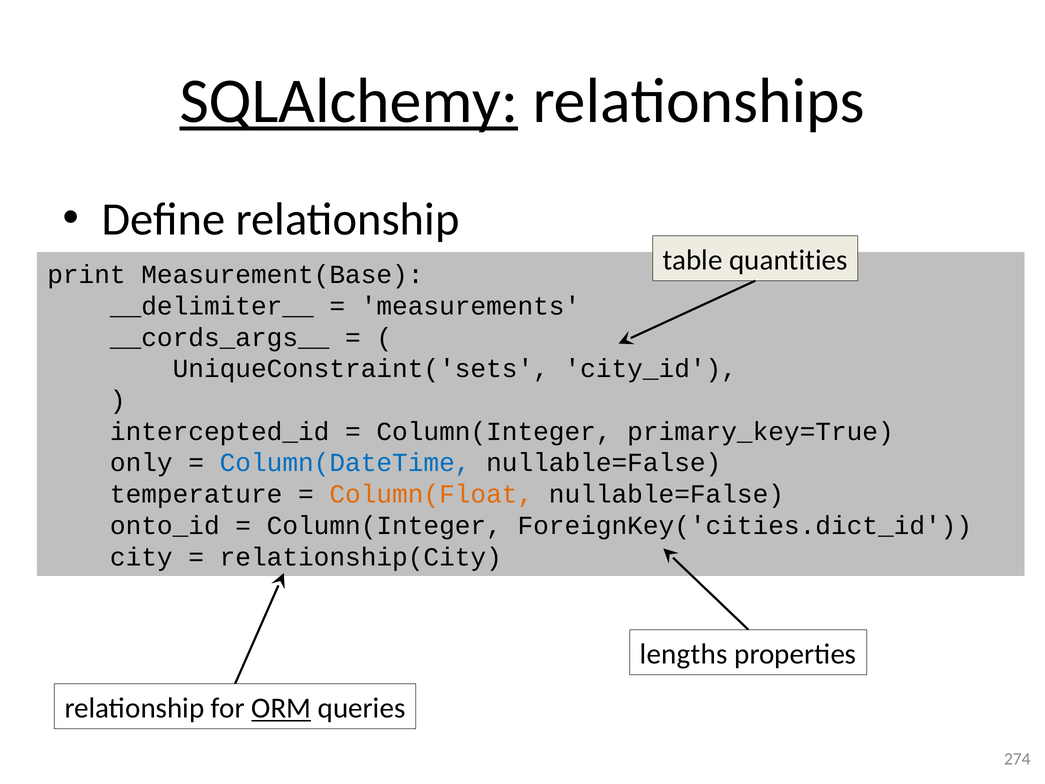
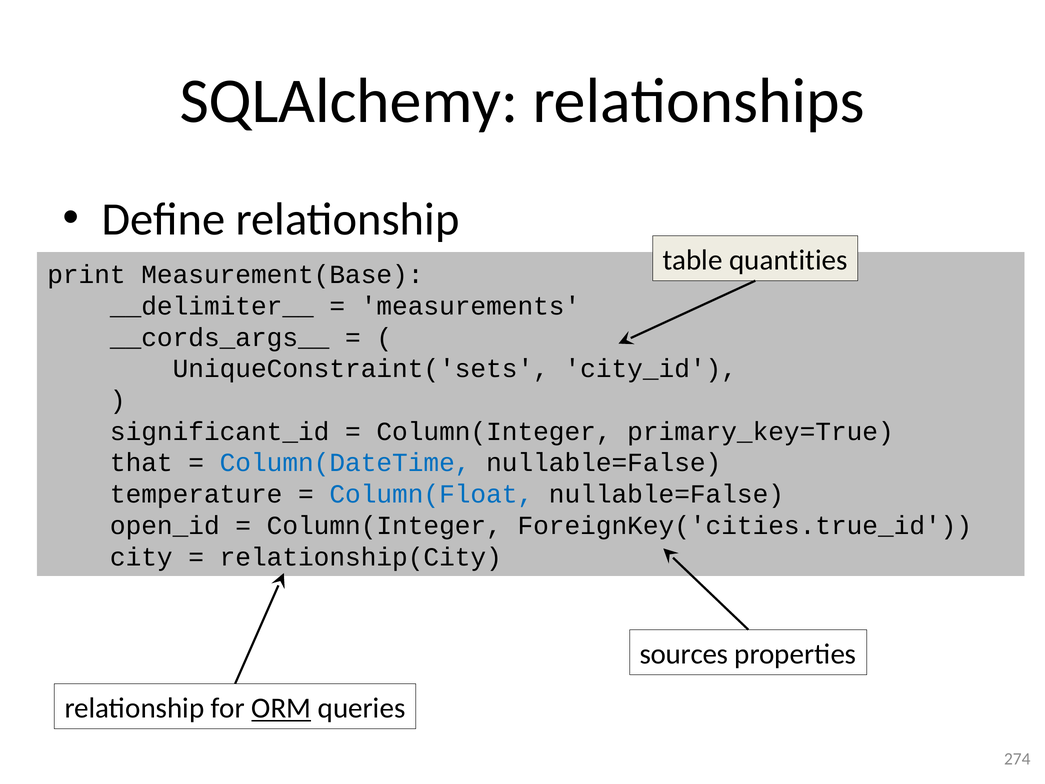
SQLAlchemy underline: present -> none (349, 101)
intercepted_id: intercepted_id -> significant_id (220, 431)
only: only -> that (141, 463)
Column(Float colour: orange -> blue (431, 494)
onto_id: onto_id -> open_id (165, 525)
ForeignKey('cities.dict_id: ForeignKey('cities.dict_id -> ForeignKey('cities.true_id (745, 525)
lengths: lengths -> sources (684, 654)
